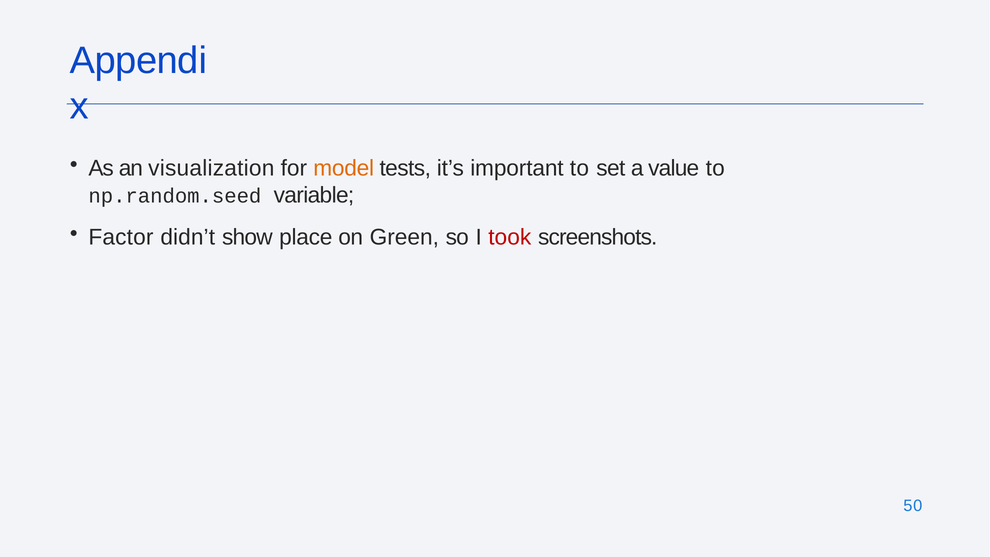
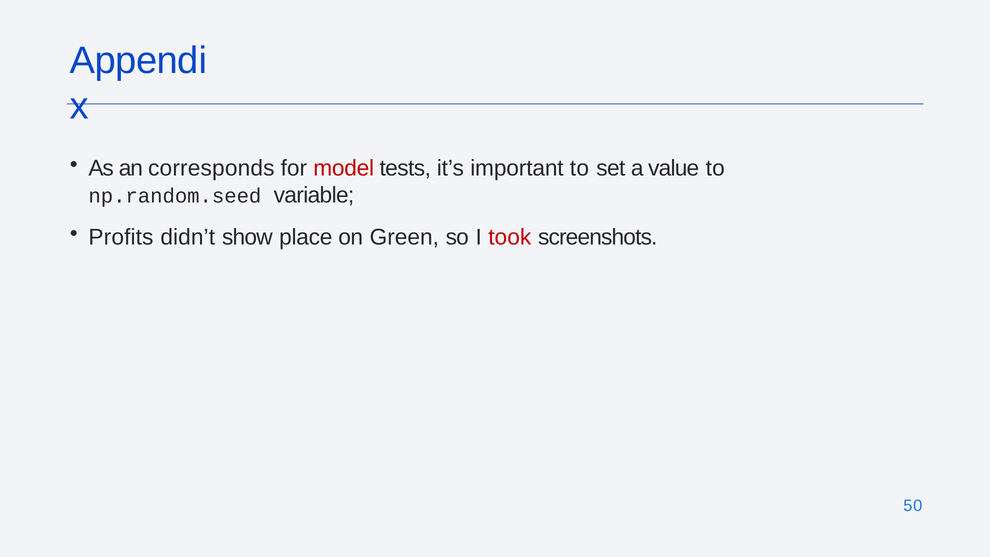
visualization: visualization -> corresponds (211, 168)
model colour: orange -> red (344, 168)
Factor: Factor -> Profits (121, 237)
